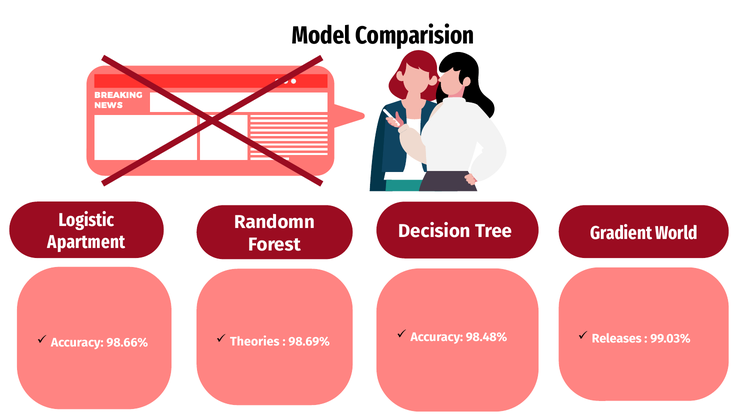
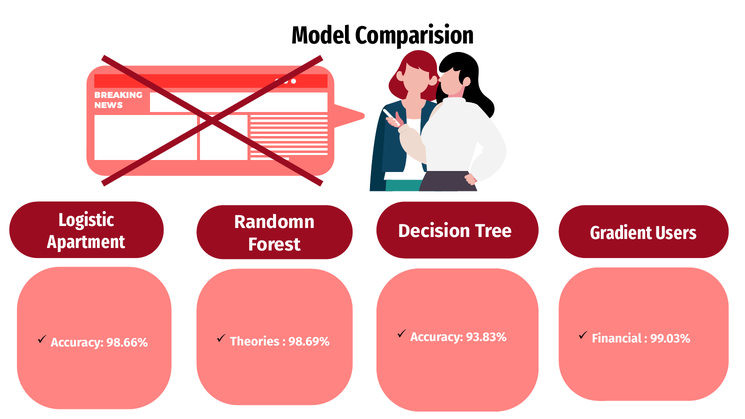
World: World -> Users (676, 233)
98.48%: 98.48% -> 93.83% (486, 337)
Releases: Releases -> Financial (617, 339)
